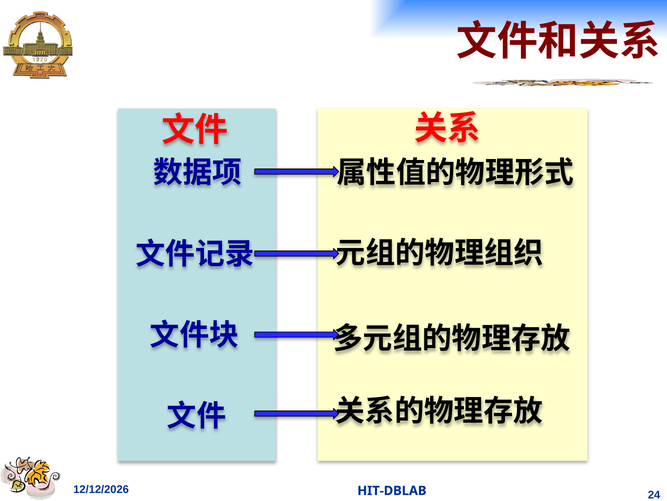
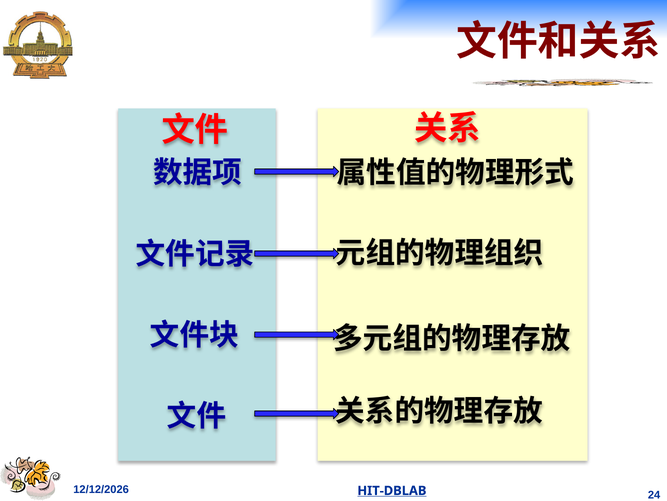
HIT-DBLAB underline: none -> present (392, 490)
